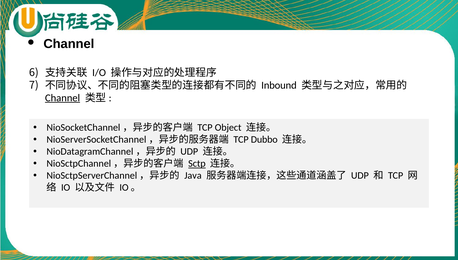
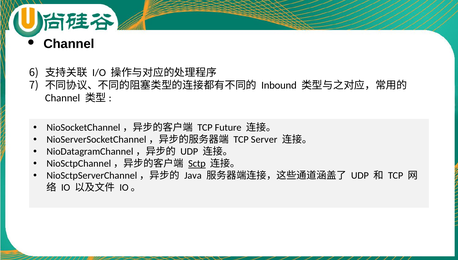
Channel underline: present -> none (63, 98)
Object: Object -> Future (228, 128)
Dubbo: Dubbo -> Server (264, 140)
